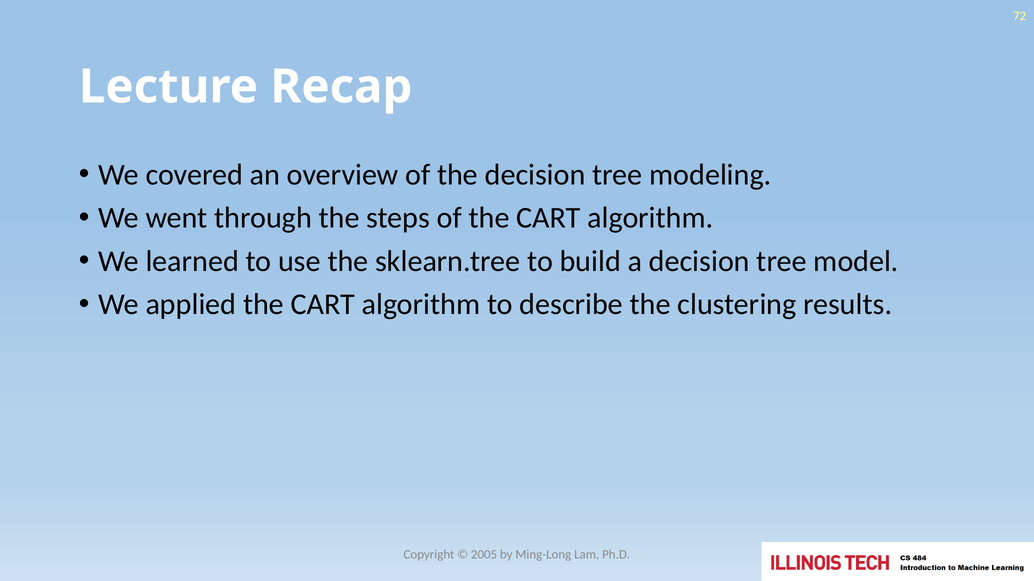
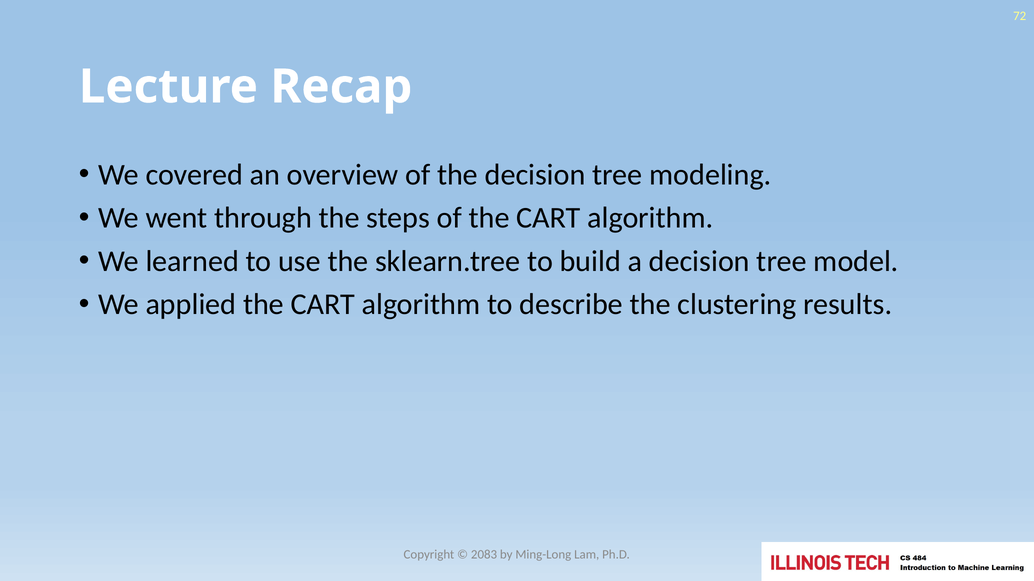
2005: 2005 -> 2083 (484, 555)
